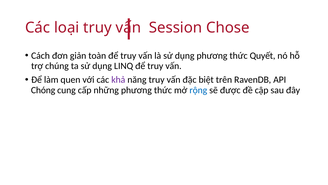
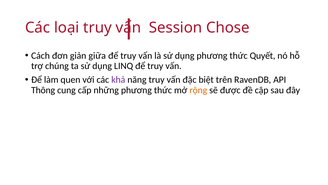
toàn: toàn -> giữa (97, 55)
Chóng: Chóng -> Thông (43, 90)
rộng colour: blue -> orange (198, 90)
